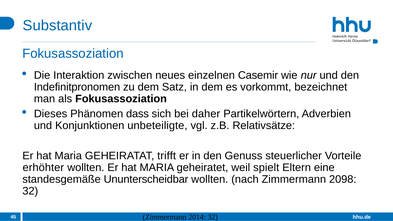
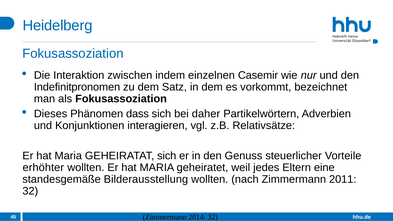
Substantiv: Substantiv -> Heidelberg (57, 26)
neues: neues -> indem (170, 75)
unbeteiligte: unbeteiligte -> interagieren (157, 126)
GEHEIRATAT trifft: trifft -> sich (167, 156)
spielt: spielt -> jedes (266, 168)
Ununterscheidbar: Ununterscheidbar -> Bilderausstellung (146, 180)
2098: 2098 -> 2011 (343, 180)
